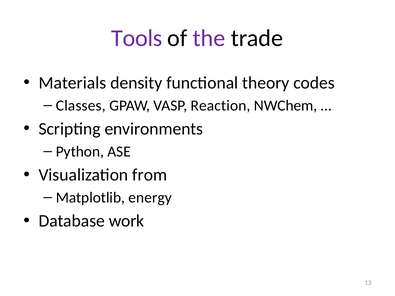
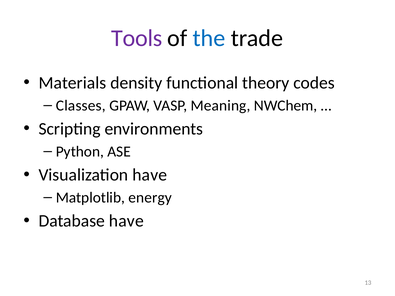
the colour: purple -> blue (209, 38)
Reaction: Reaction -> Meaning (221, 106)
Visualization from: from -> have (150, 175)
Database work: work -> have (126, 221)
